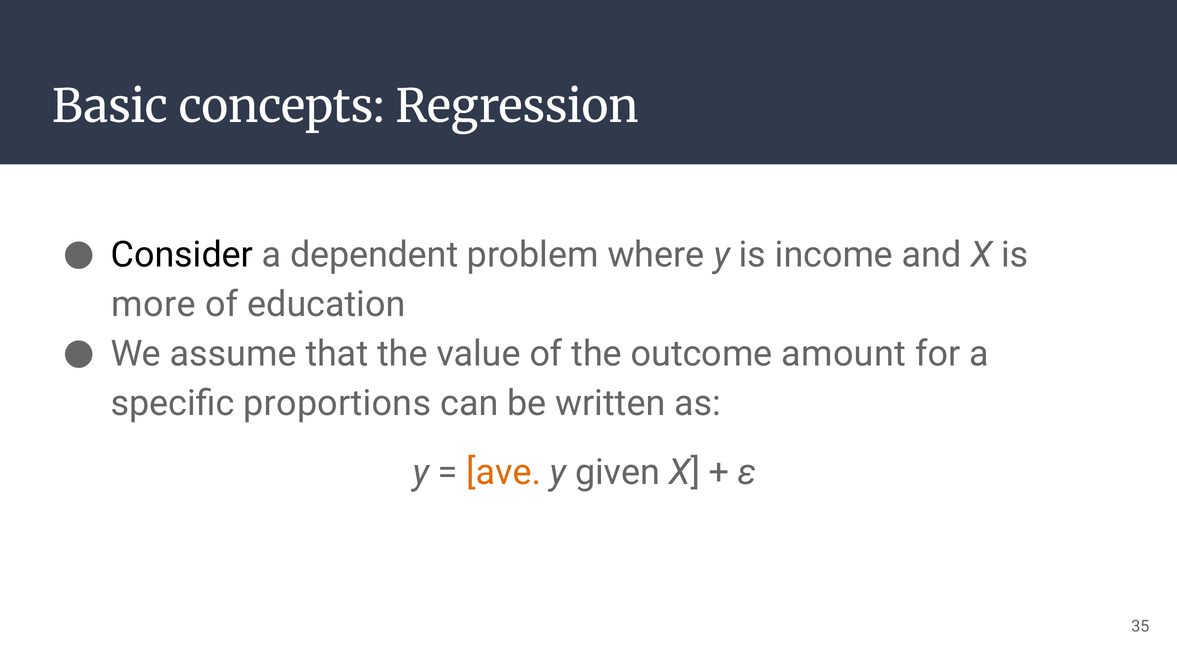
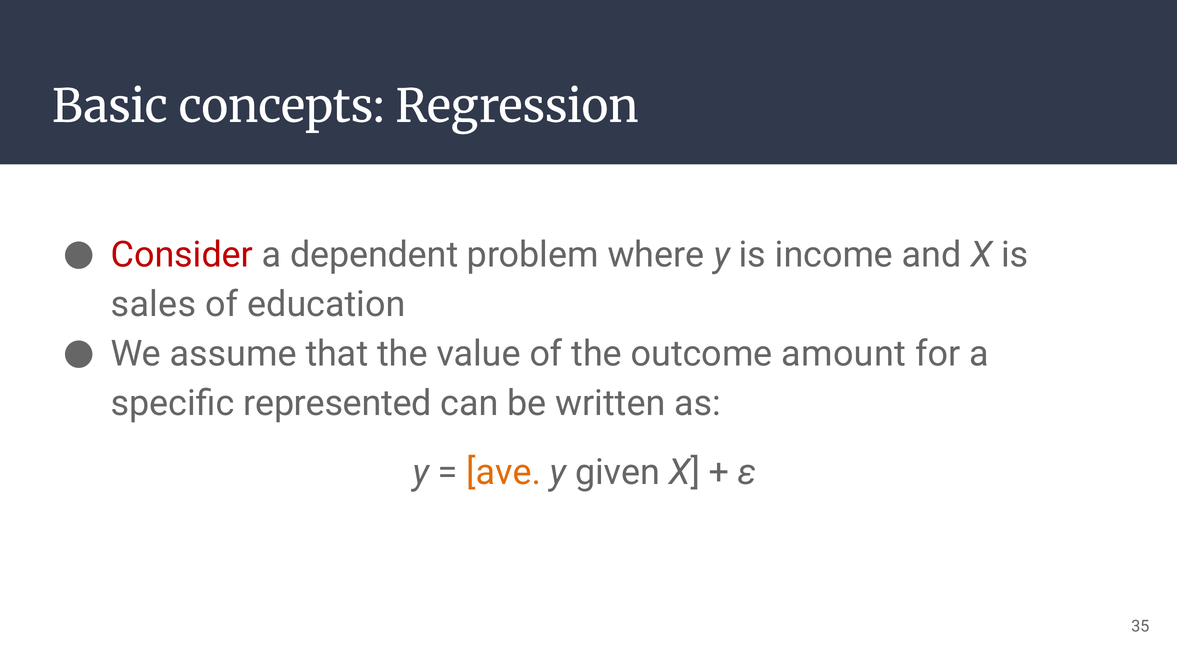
Consider colour: black -> red (182, 255)
more: more -> sales (154, 304)
proportions: proportions -> represented (338, 404)
